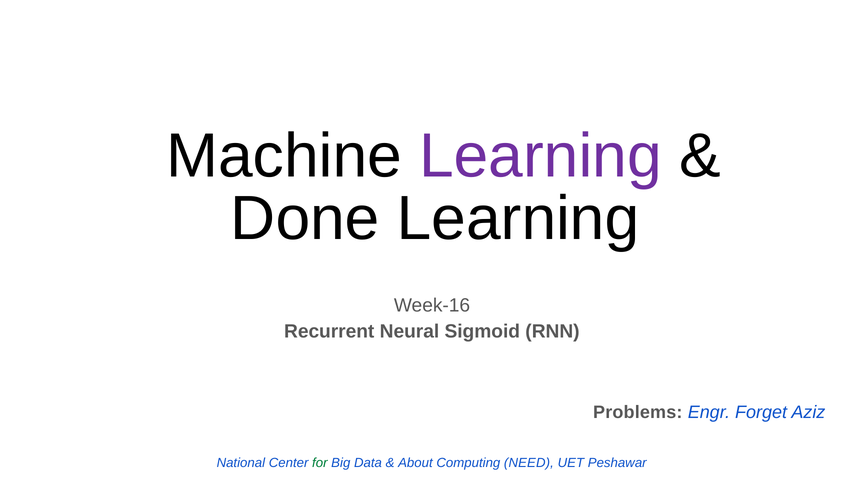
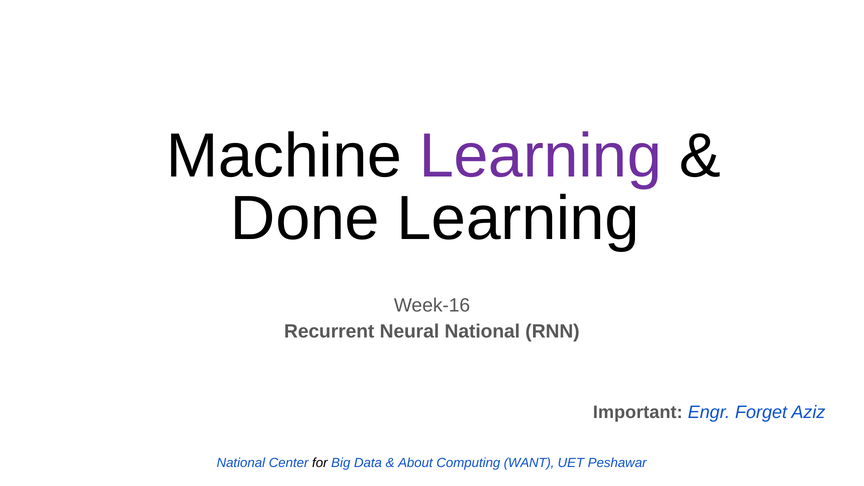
Neural Sigmoid: Sigmoid -> National (482, 331)
Problems: Problems -> Important (638, 412)
for colour: green -> black (320, 463)
NEED: NEED -> WANT (529, 463)
